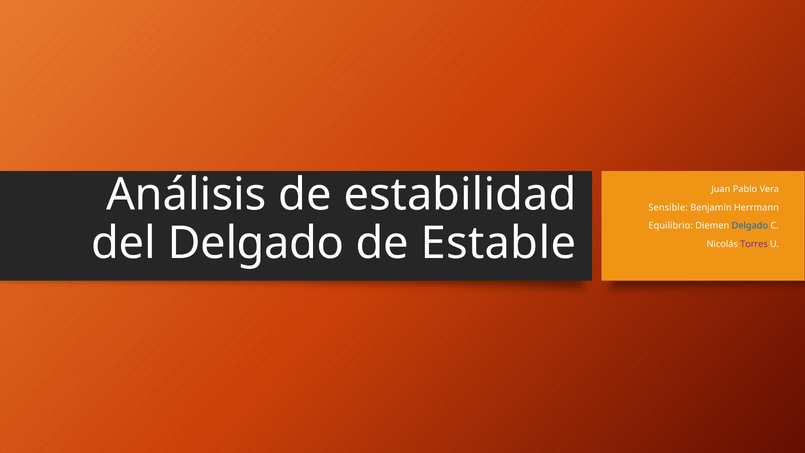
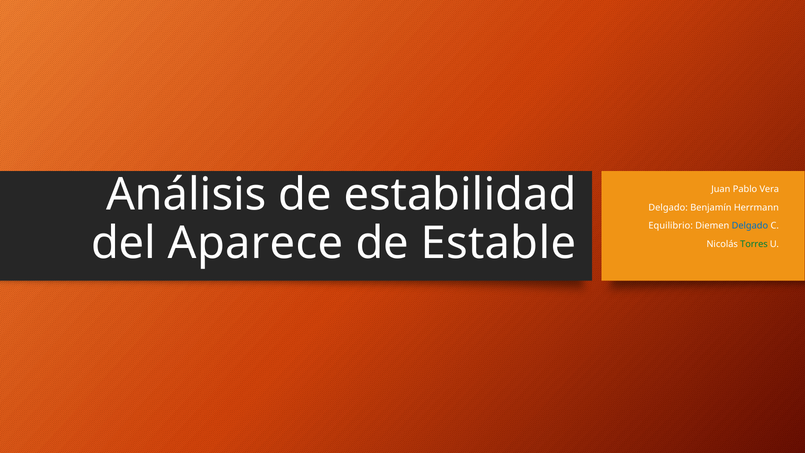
Sensible: Sensible -> Delgado (668, 207)
del Delgado: Delgado -> Aparece (256, 243)
Torres colour: purple -> green (754, 244)
